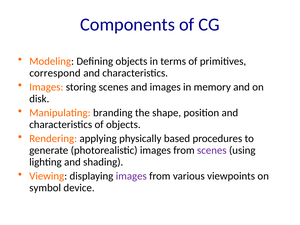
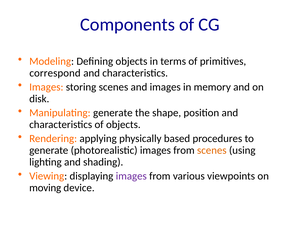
Manipulating branding: branding -> generate (113, 113)
scenes colour: purple -> orange (212, 150)
symbol: symbol -> moving (45, 188)
